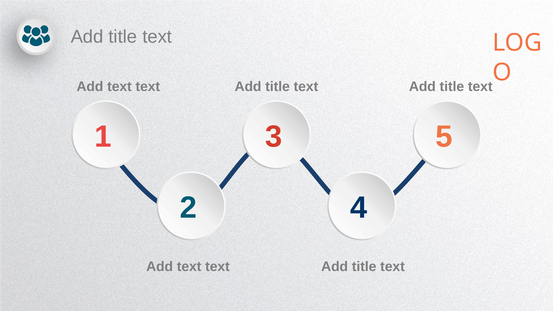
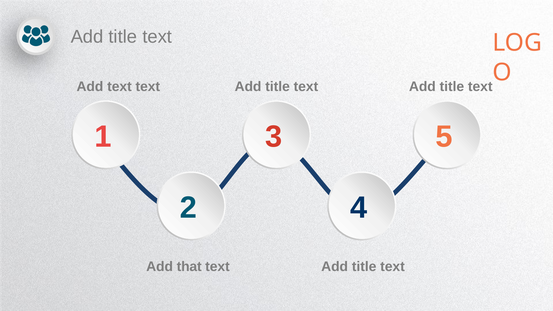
text: text -> that (189, 267)
